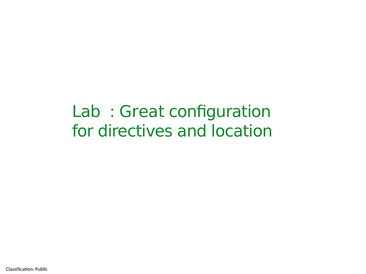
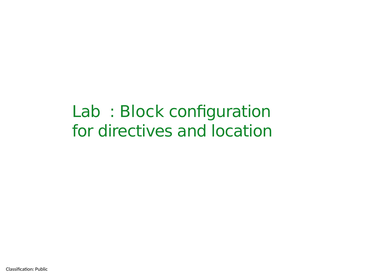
Great: Great -> Block (142, 112)
